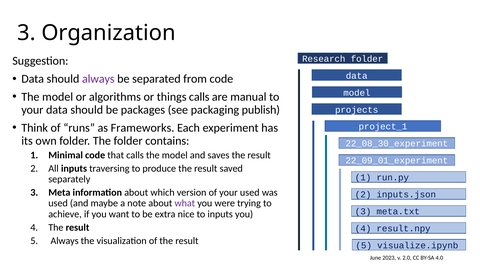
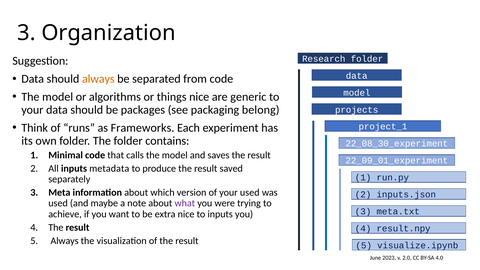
always colour: purple -> orange (98, 79)
things calls: calls -> nice (199, 97)
manual: manual -> generic (248, 97)
publish: publish -> belong (261, 110)
traversing: traversing -> metadata (109, 168)
